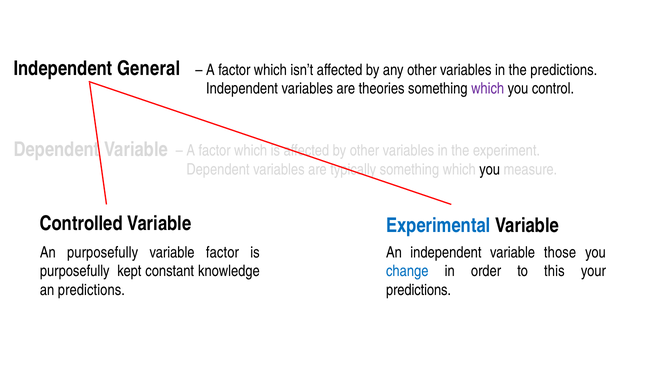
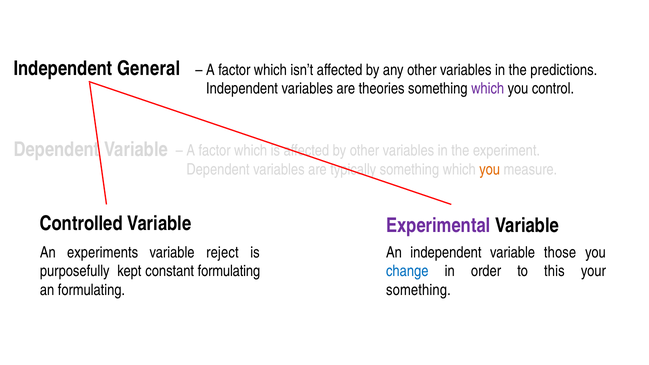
you colour: black -> orange (490, 169)
Experimental colour: blue -> purple (438, 226)
An purposefully: purposefully -> experiments (103, 252)
variable factor: factor -> reject (222, 252)
constant knowledge: knowledge -> formulating (229, 271)
an predictions: predictions -> formulating (91, 290)
predictions: predictions -> something (418, 290)
